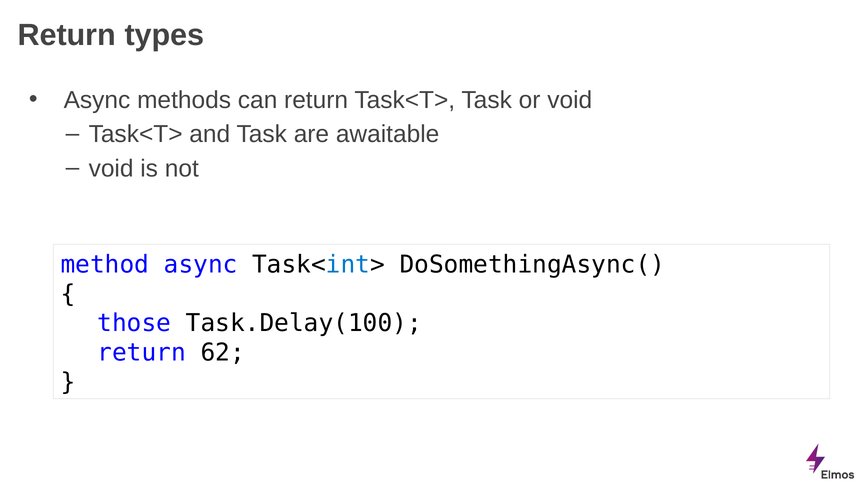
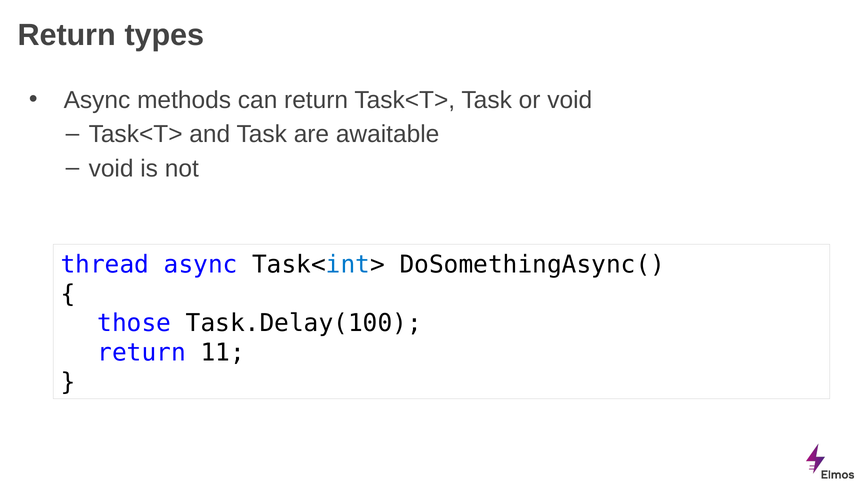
method: method -> thread (105, 264)
62: 62 -> 11 (223, 352)
